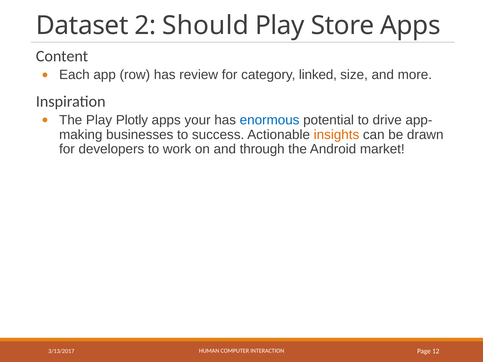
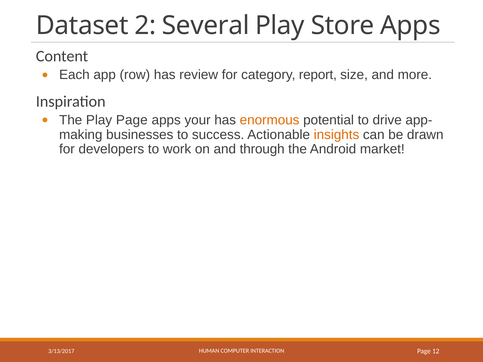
Should: Should -> Several (206, 26)
linked: linked -> report (318, 75)
Play Plotly: Plotly -> Page (132, 120)
enormous colour: blue -> orange (270, 120)
